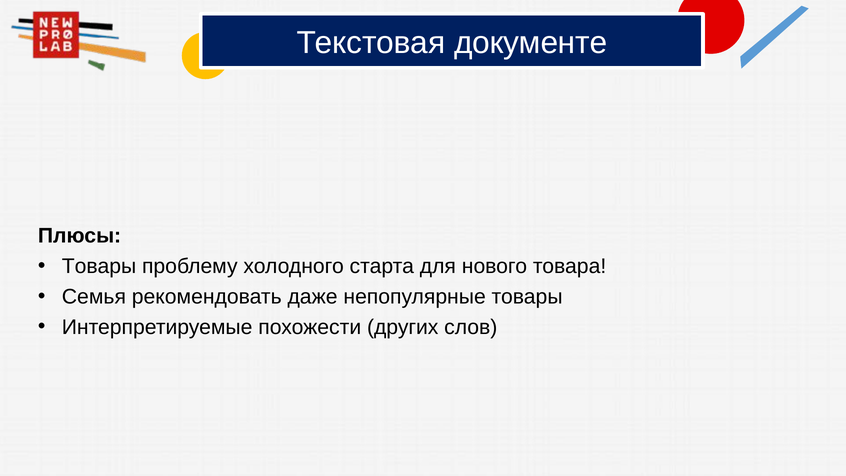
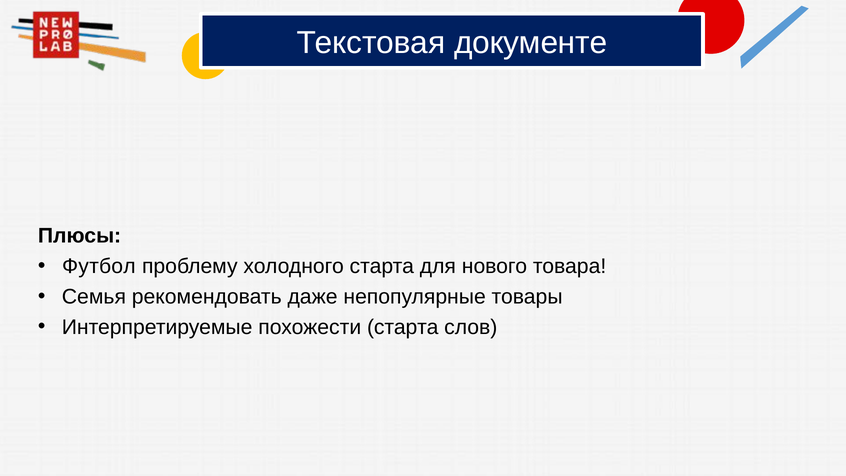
Товары: Товары -> Футбол (99, 266)
похожести других: других -> старта (403, 327)
